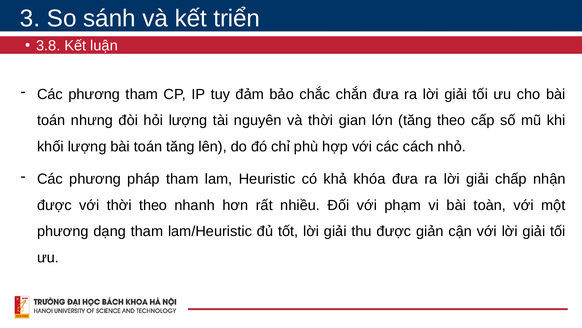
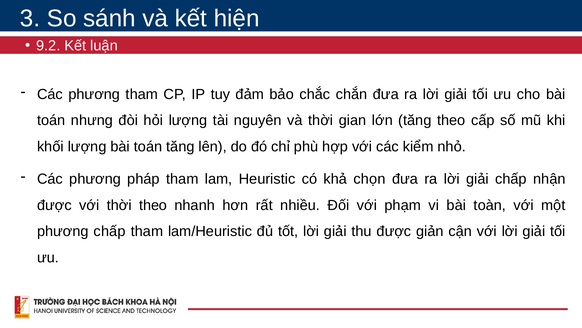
triển: triển -> hiện (237, 19)
3.8: 3.8 -> 9.2 (48, 45)
cách: cách -> kiểm (418, 146)
khóa: khóa -> chọn (369, 179)
phương dạng: dạng -> chấp (110, 231)
